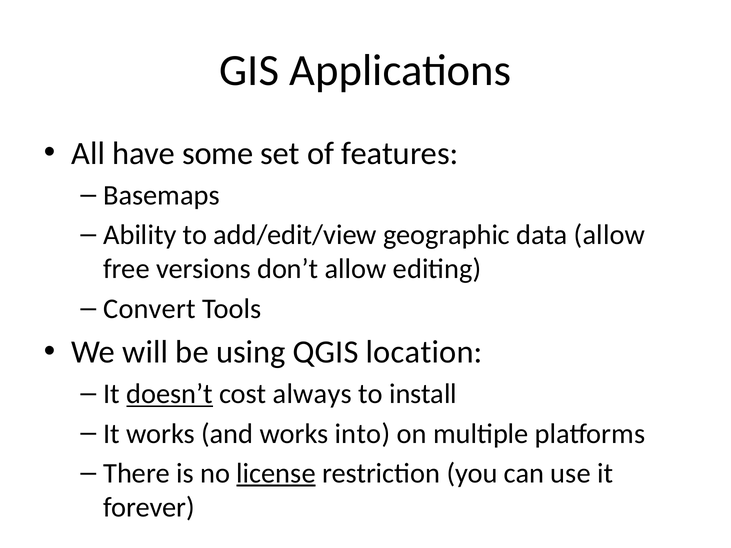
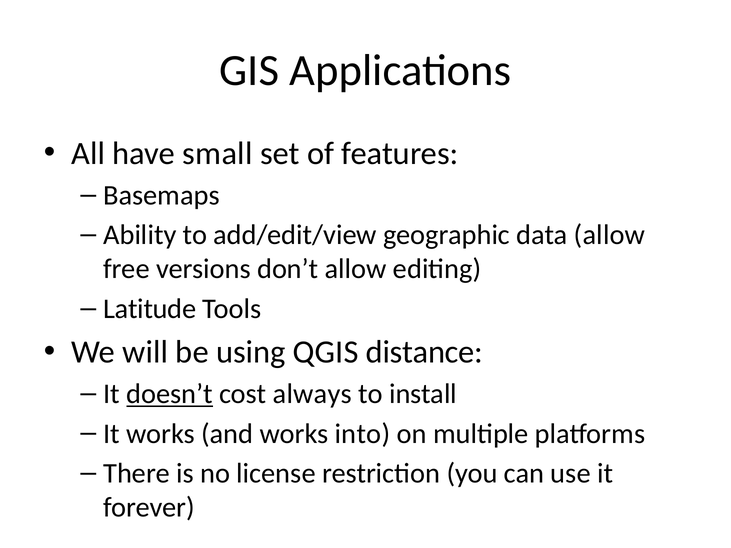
some: some -> small (217, 153)
Convert: Convert -> Latitude (150, 309)
location: location -> distance (424, 352)
license underline: present -> none (276, 474)
